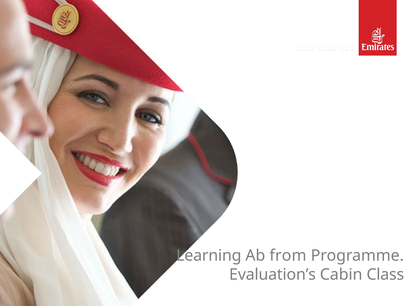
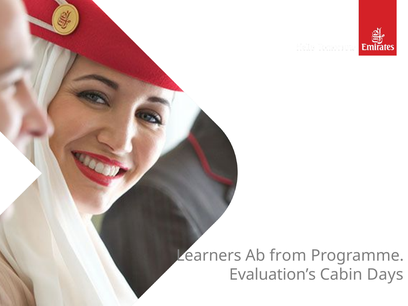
Learning: Learning -> Learners (209, 256)
Class: Class -> Days (385, 275)
